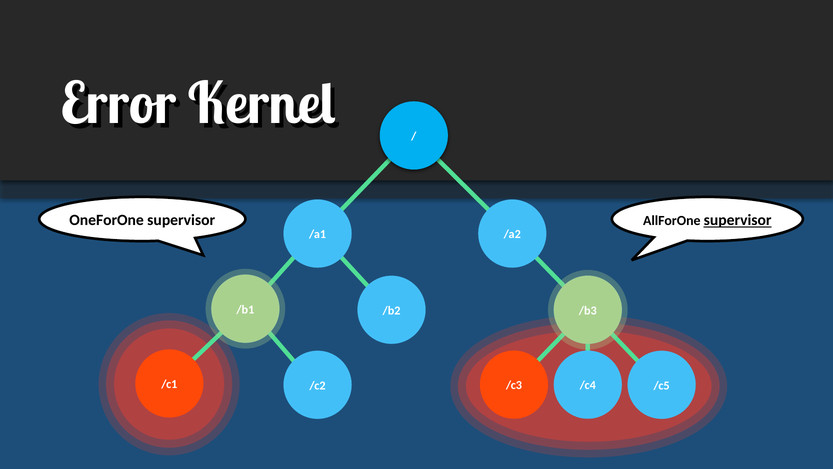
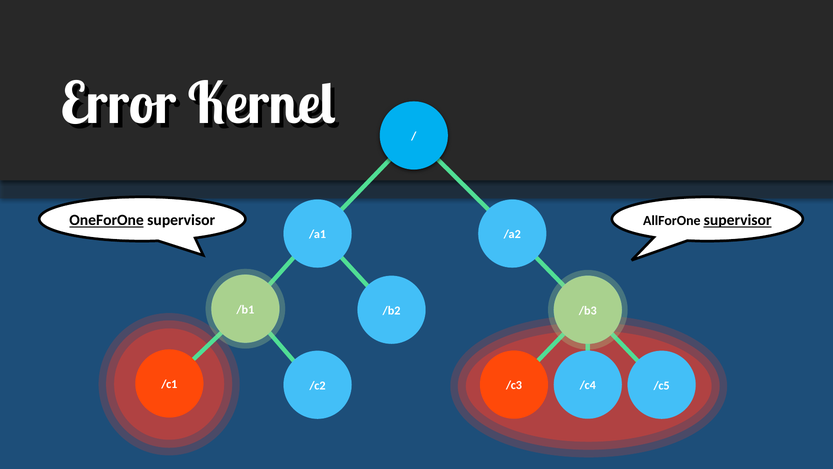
OneForOne underline: none -> present (107, 220)
